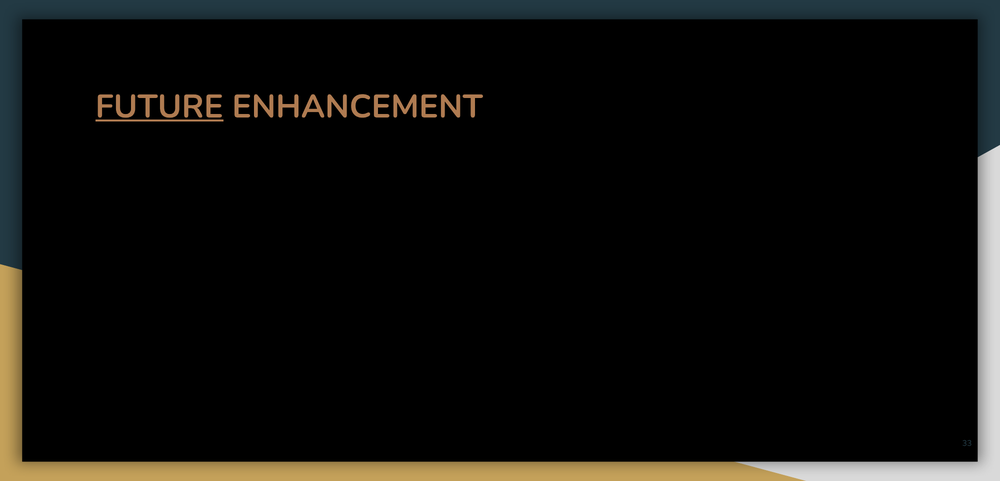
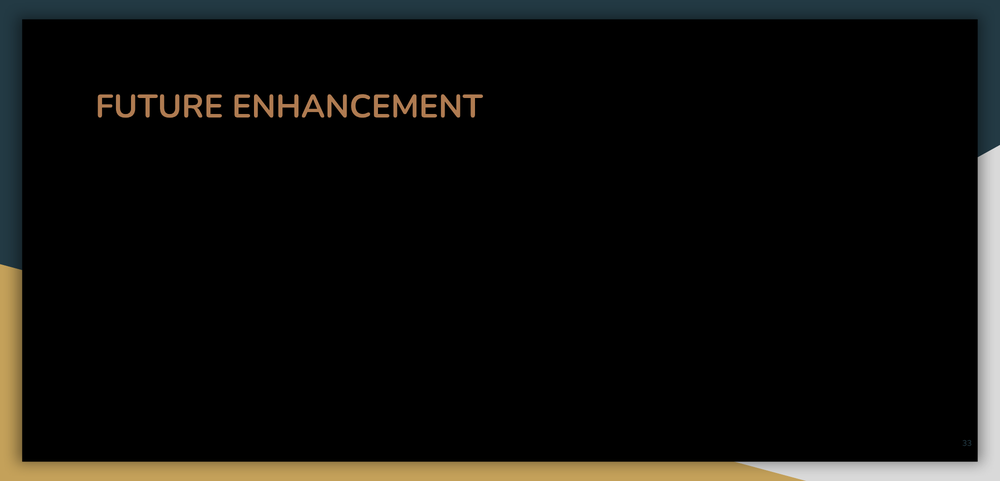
FUTURE underline: present -> none (159, 107)
